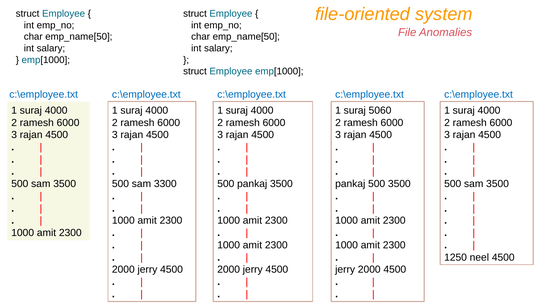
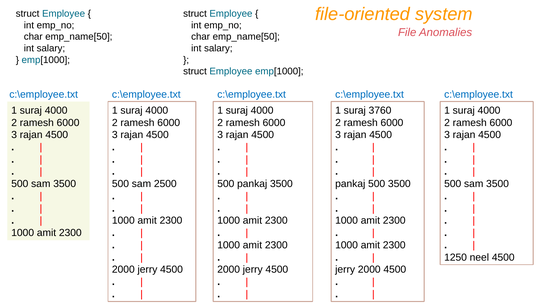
5060: 5060 -> 3760 (380, 111)
3300: 3300 -> 2500 (165, 184)
